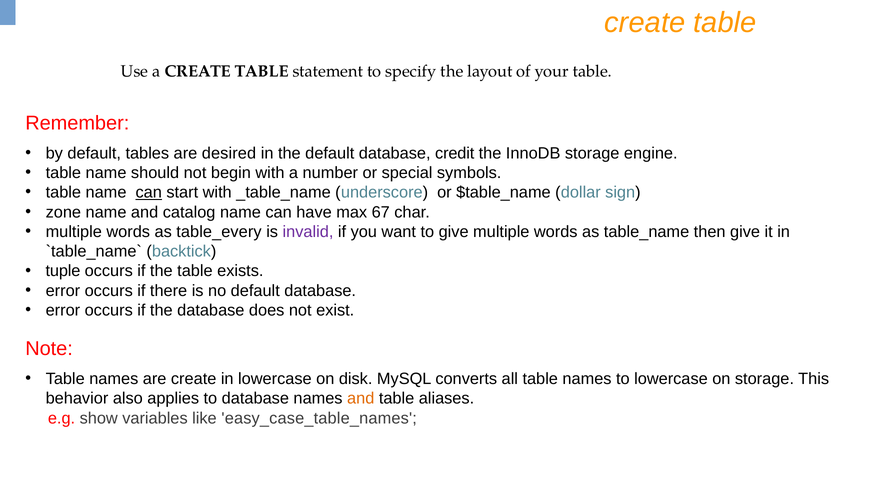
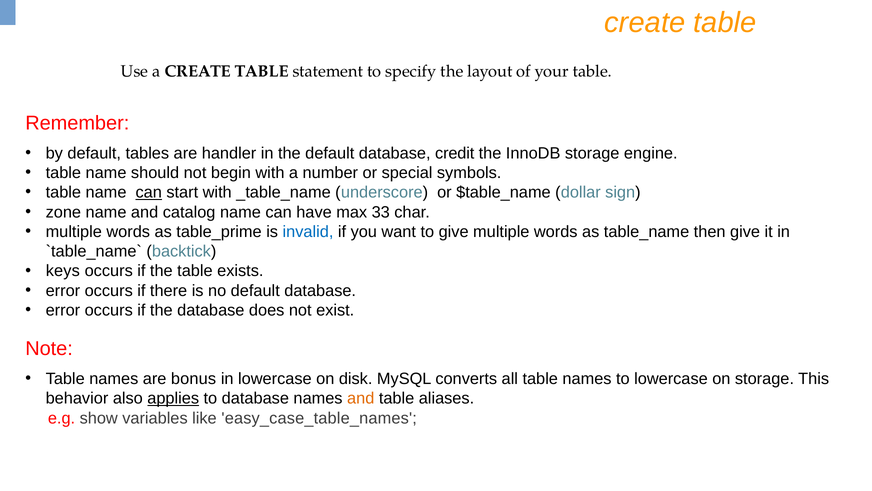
desired: desired -> handler (229, 153)
67: 67 -> 33 (381, 212)
table_every: table_every -> table_prime (219, 232)
invalid colour: purple -> blue (308, 232)
tuple: tuple -> keys (63, 271)
are create: create -> bonus (194, 378)
applies underline: none -> present (173, 398)
